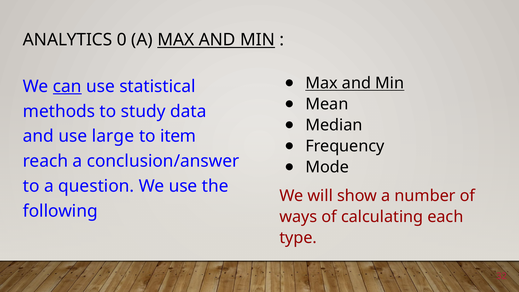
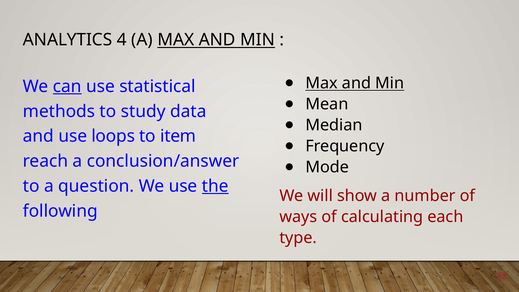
0: 0 -> 4 (122, 40)
large: large -> loops (113, 136)
the underline: none -> present (215, 186)
